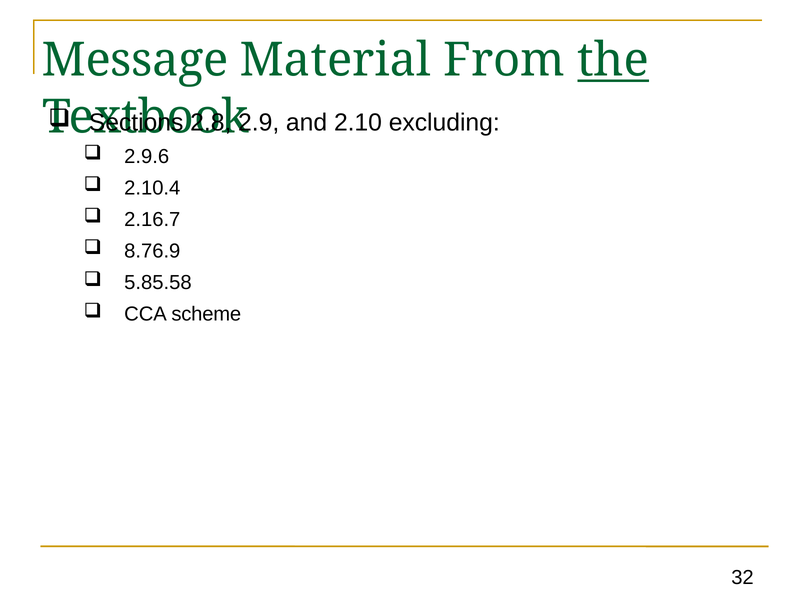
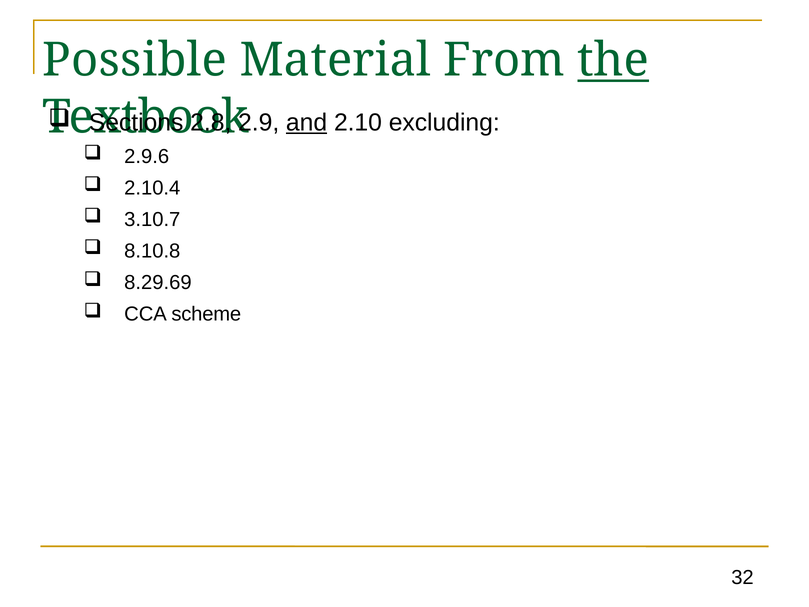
Message: Message -> Possible (135, 60)
and underline: none -> present (307, 122)
2.16.7: 2.16.7 -> 3.10.7 (152, 219)
8.76.9: 8.76.9 -> 8.10.8 (152, 251)
5.85.58: 5.85.58 -> 8.29.69 (158, 283)
